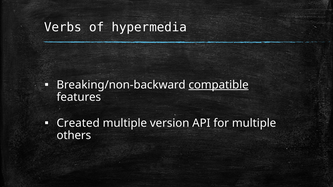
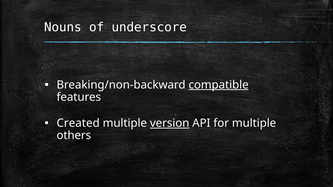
Verbs: Verbs -> Nouns (63, 27)
hypermedia: hypermedia -> underscore (149, 27)
version underline: none -> present (170, 123)
